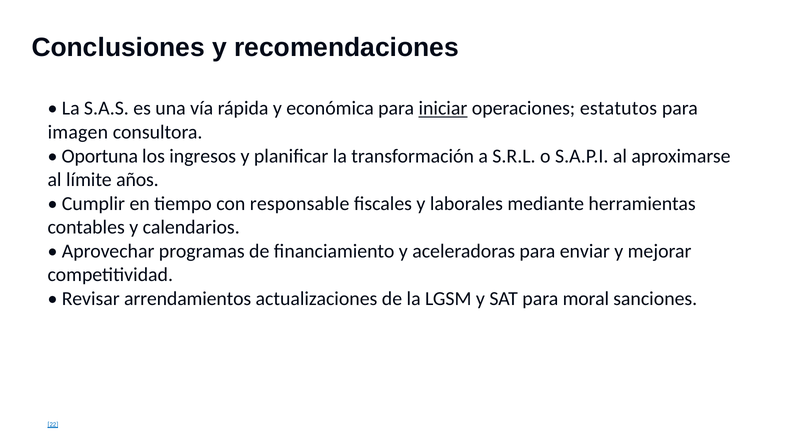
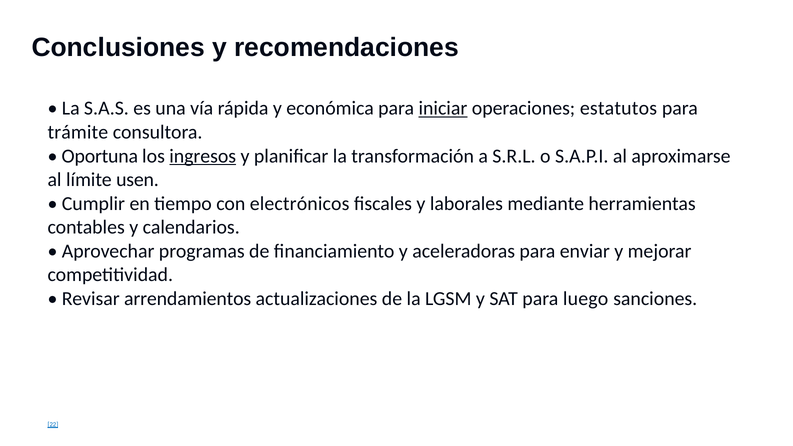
imagen: imagen -> trámite (78, 132)
ingresos underline: none -> present (203, 156)
años: años -> usen (137, 180)
responsable: responsable -> electrónicos (300, 204)
moral: moral -> luego (586, 299)
